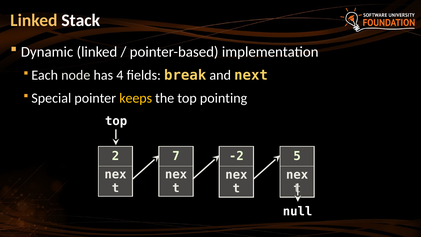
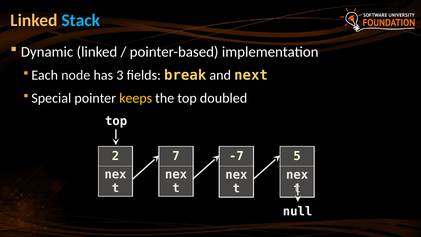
Stack colour: white -> light blue (81, 20)
4: 4 -> 3 (120, 75)
pointing: pointing -> doubled (224, 98)
-2: -2 -> -7 (236, 156)
